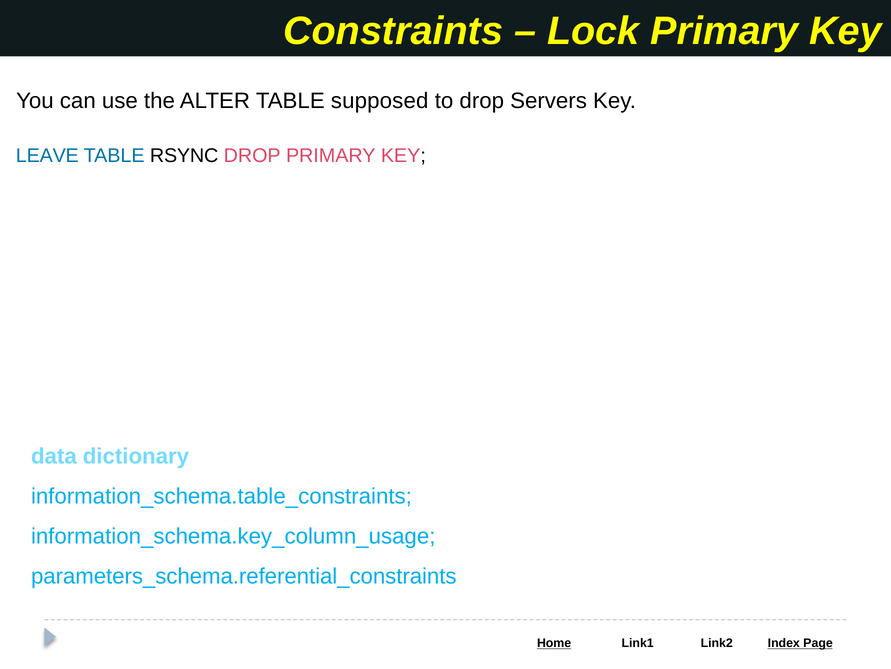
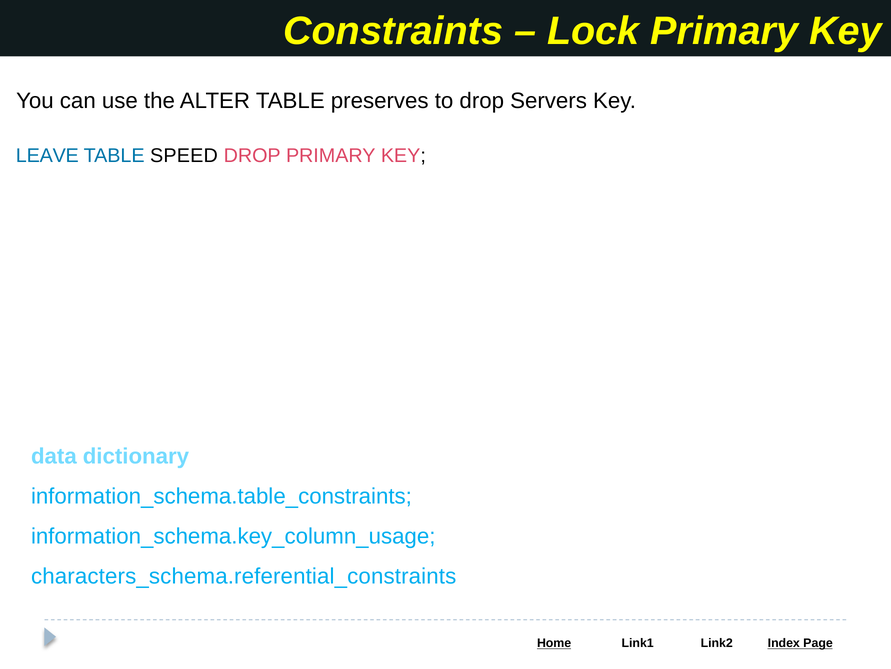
supposed: supposed -> preserves (380, 101)
RSYNC: RSYNC -> SPEED (184, 155)
parameters_schema.referential_constraints: parameters_schema.referential_constraints -> characters_schema.referential_constraints (244, 576)
